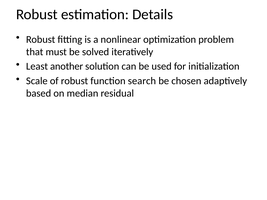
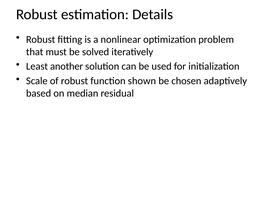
search: search -> shown (142, 81)
